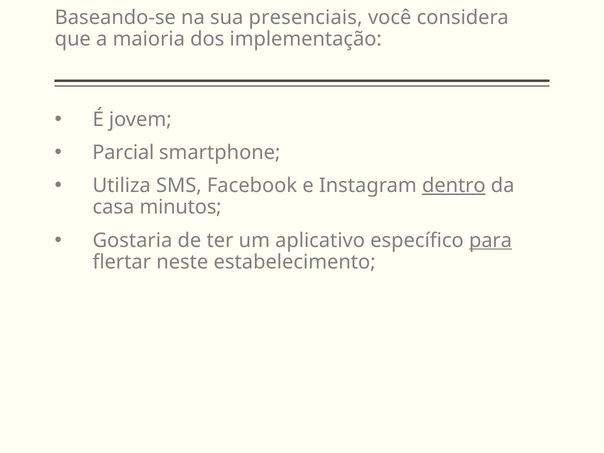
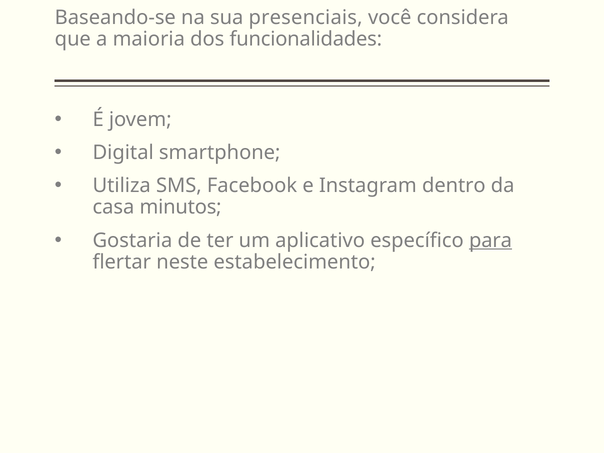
implementação: implementação -> funcionalidades (306, 39)
Parcial: Parcial -> Digital (123, 153)
dentro underline: present -> none (454, 186)
